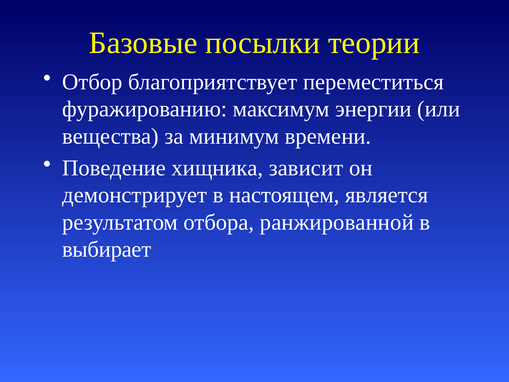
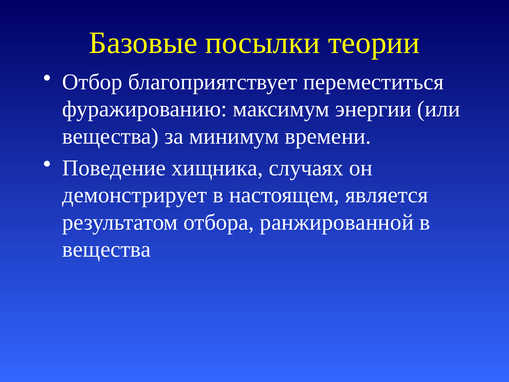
зависит: зависит -> случаях (306, 168)
выбирает: выбирает -> вещества (107, 249)
